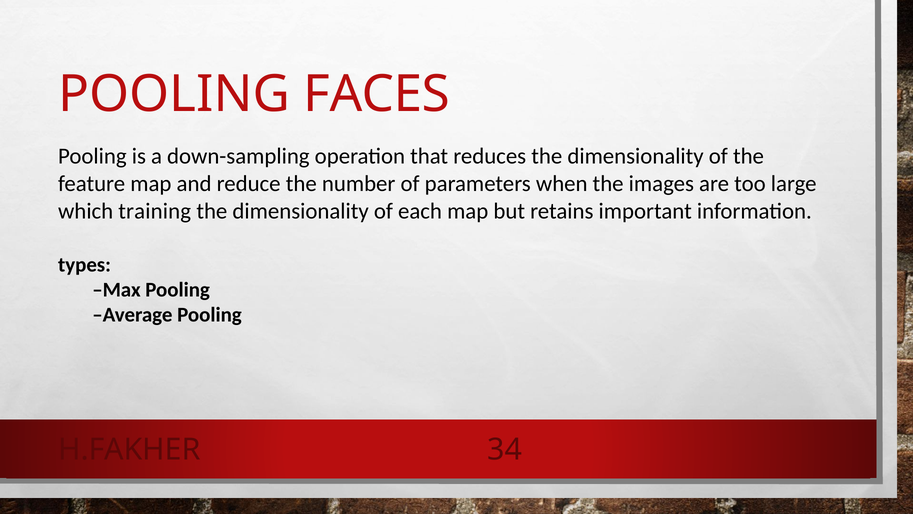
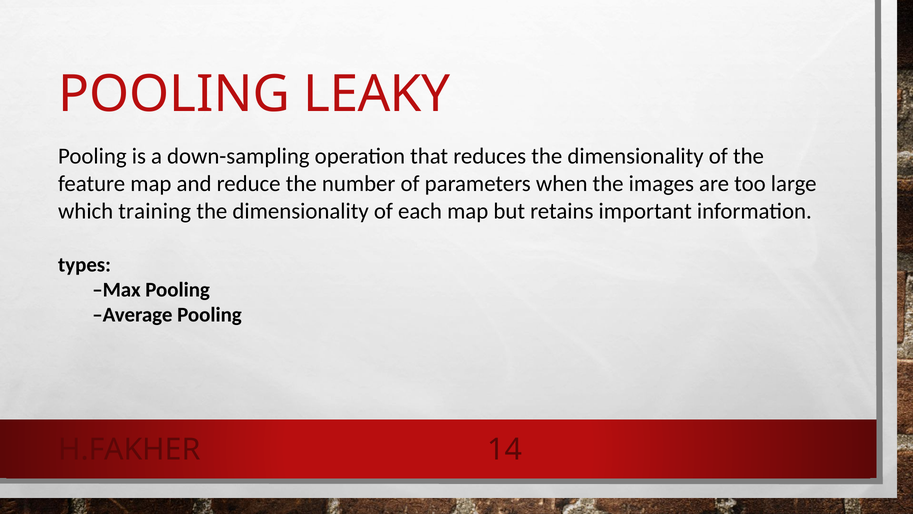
FACES: FACES -> LEAKY (377, 94)
34: 34 -> 14 (505, 449)
